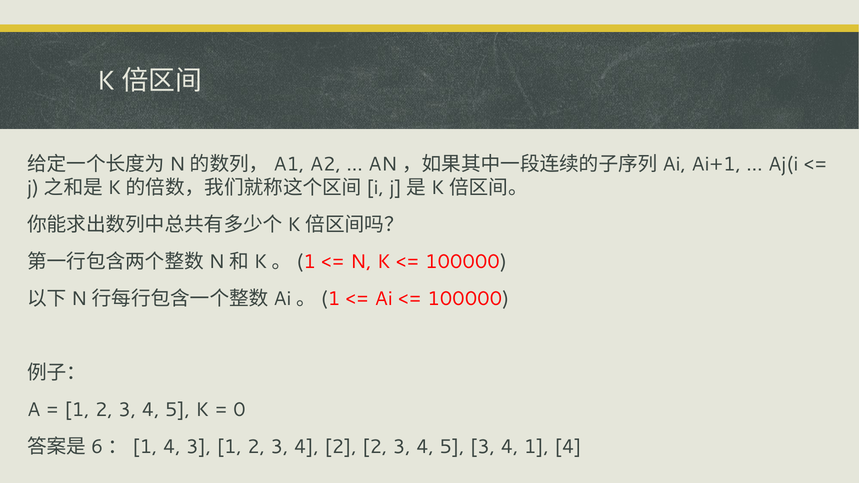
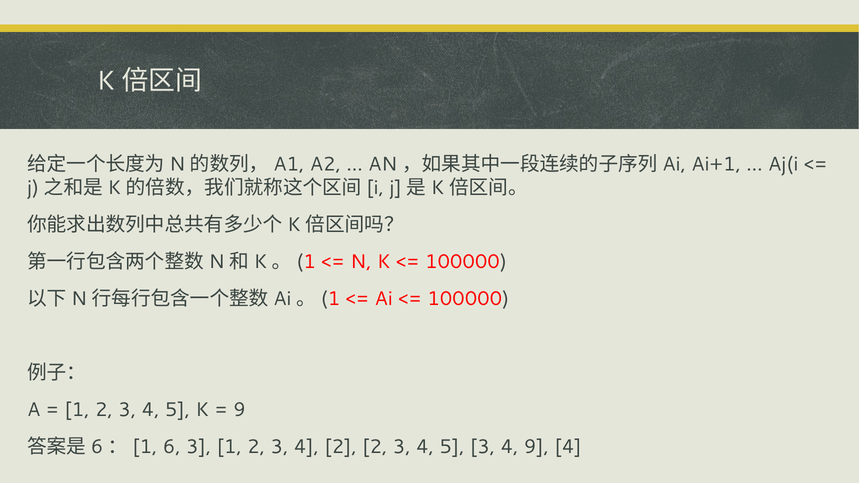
0: 0 -> 9 (239, 410)
4: 4 -> 6 (172, 447)
4 1: 1 -> 9 (536, 447)
